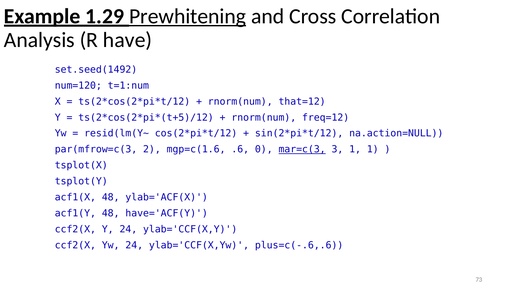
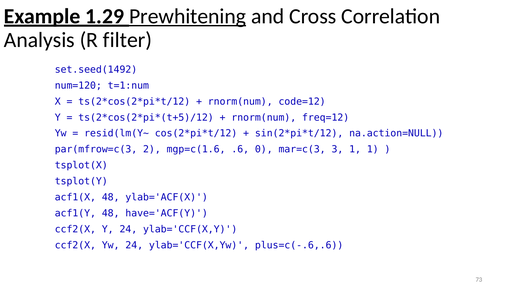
have: have -> filter (128, 40)
that=12: that=12 -> code=12 (302, 102)
mar=c(3 underline: present -> none (302, 150)
